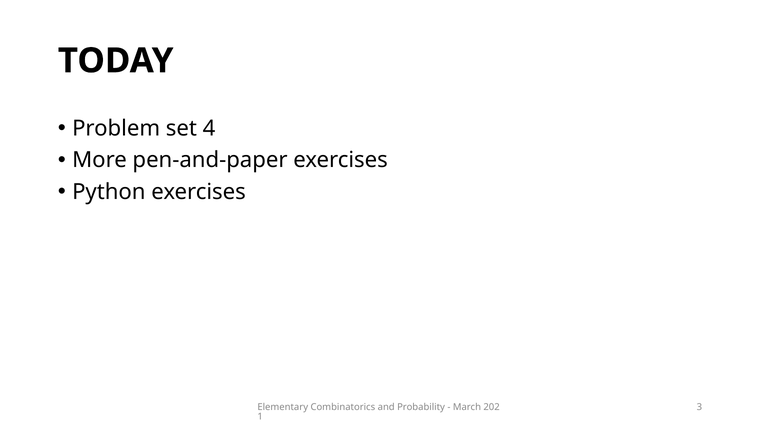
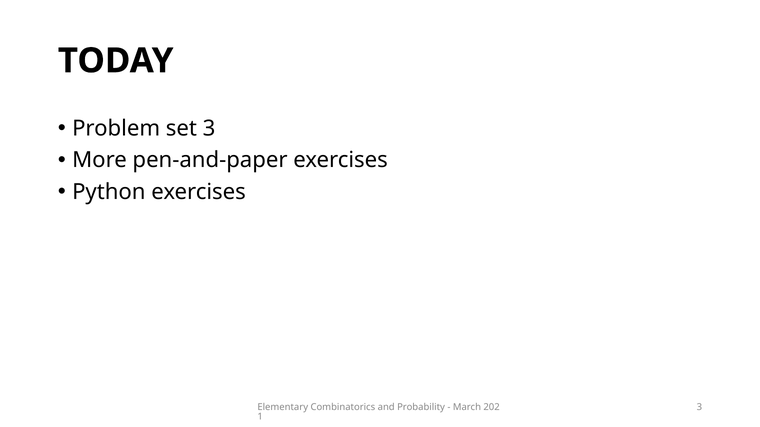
set 4: 4 -> 3 (209, 128)
